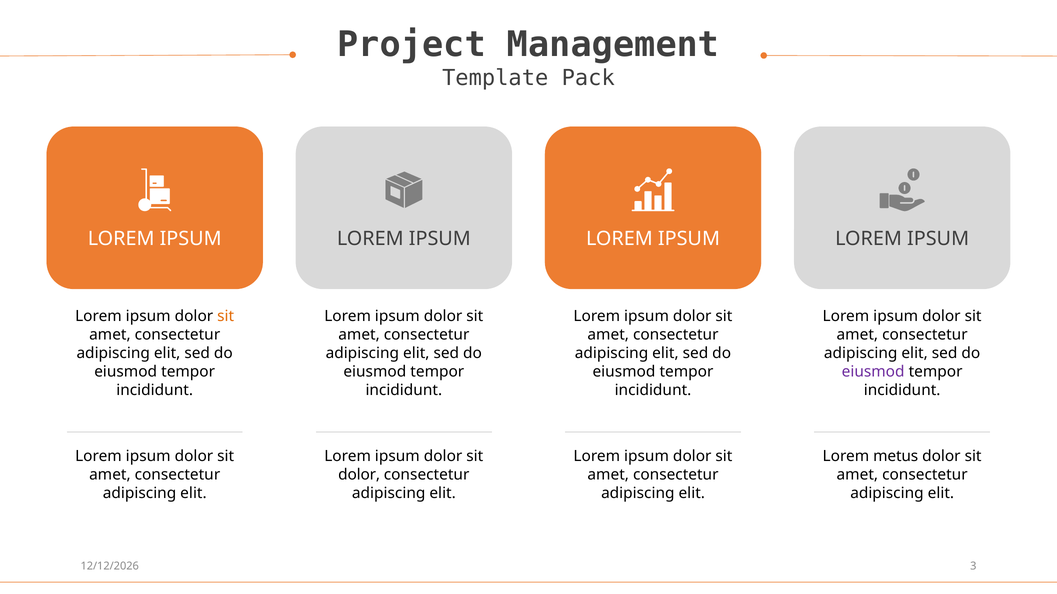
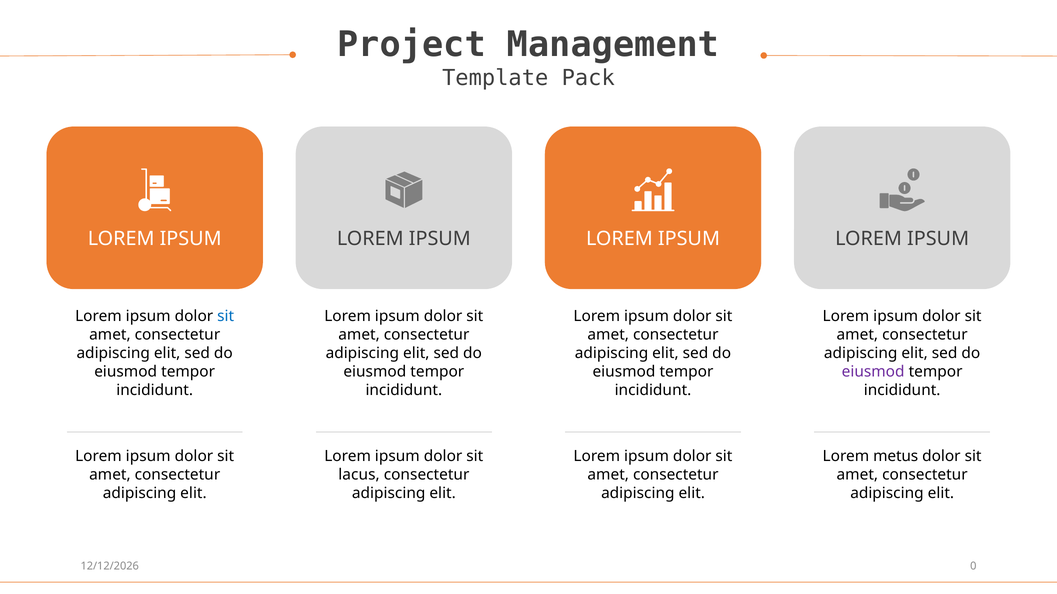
sit colour: orange -> blue (226, 316)
dolor: dolor -> lacus (359, 475)
3: 3 -> 0 (973, 567)
